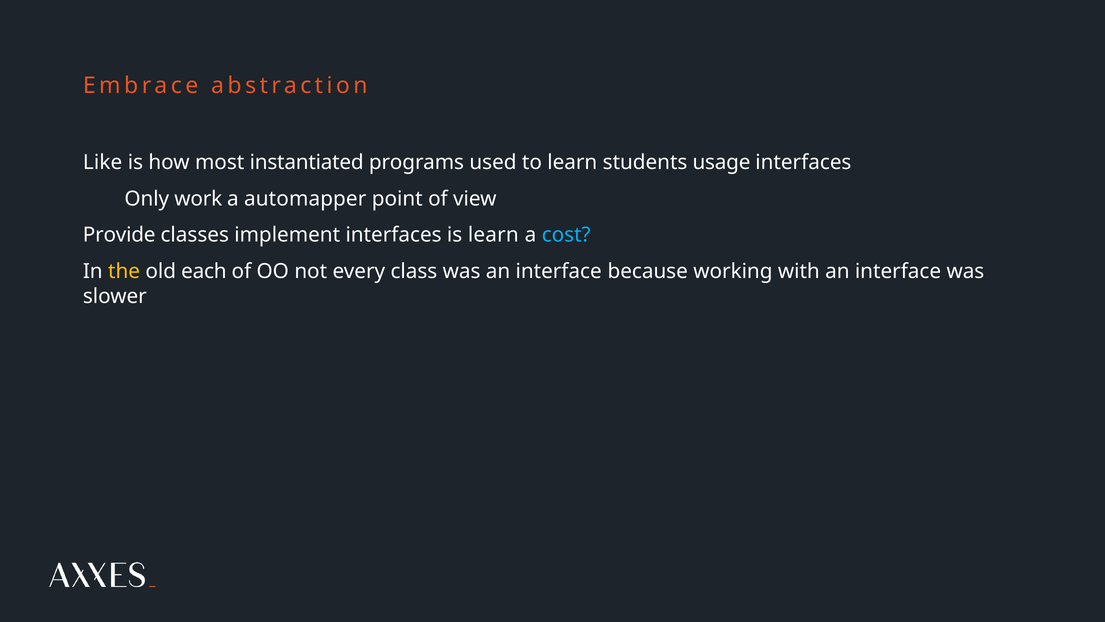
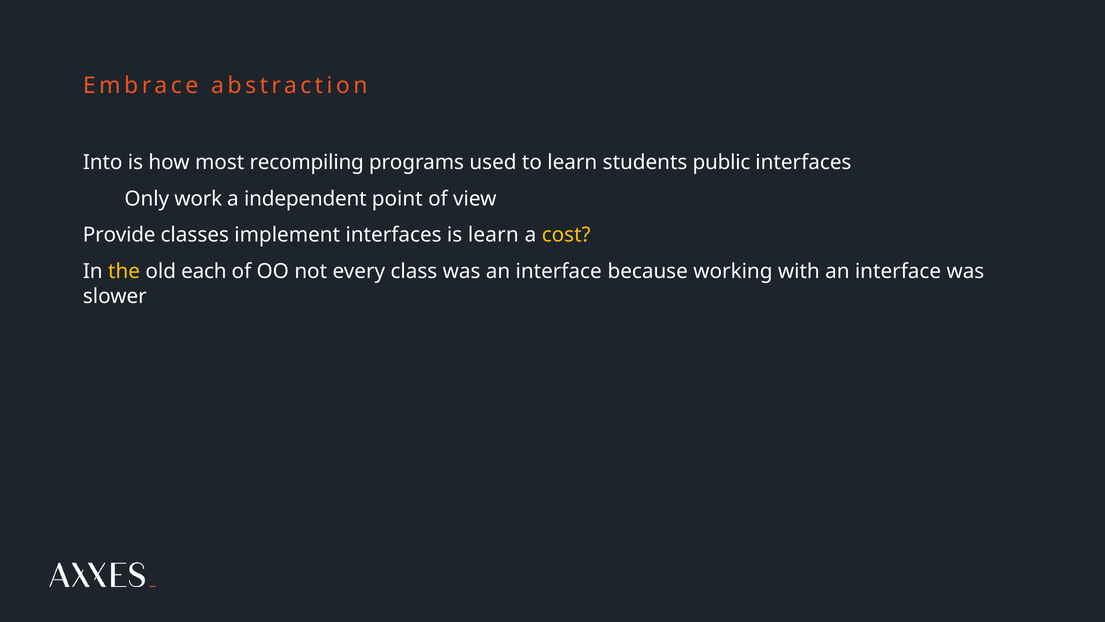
Like: Like -> Into (103, 162)
instantiated: instantiated -> recompiling (307, 162)
usage: usage -> public (721, 162)
automapper: automapper -> independent (305, 199)
cost colour: light blue -> yellow (566, 235)
